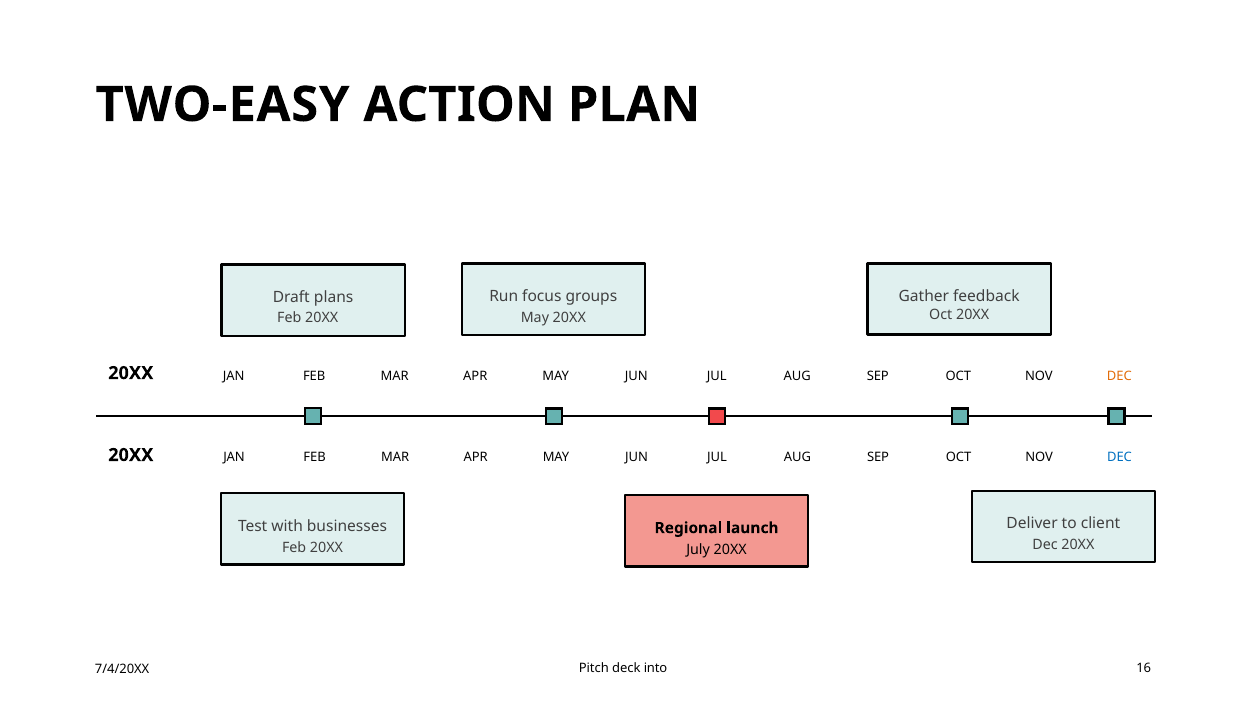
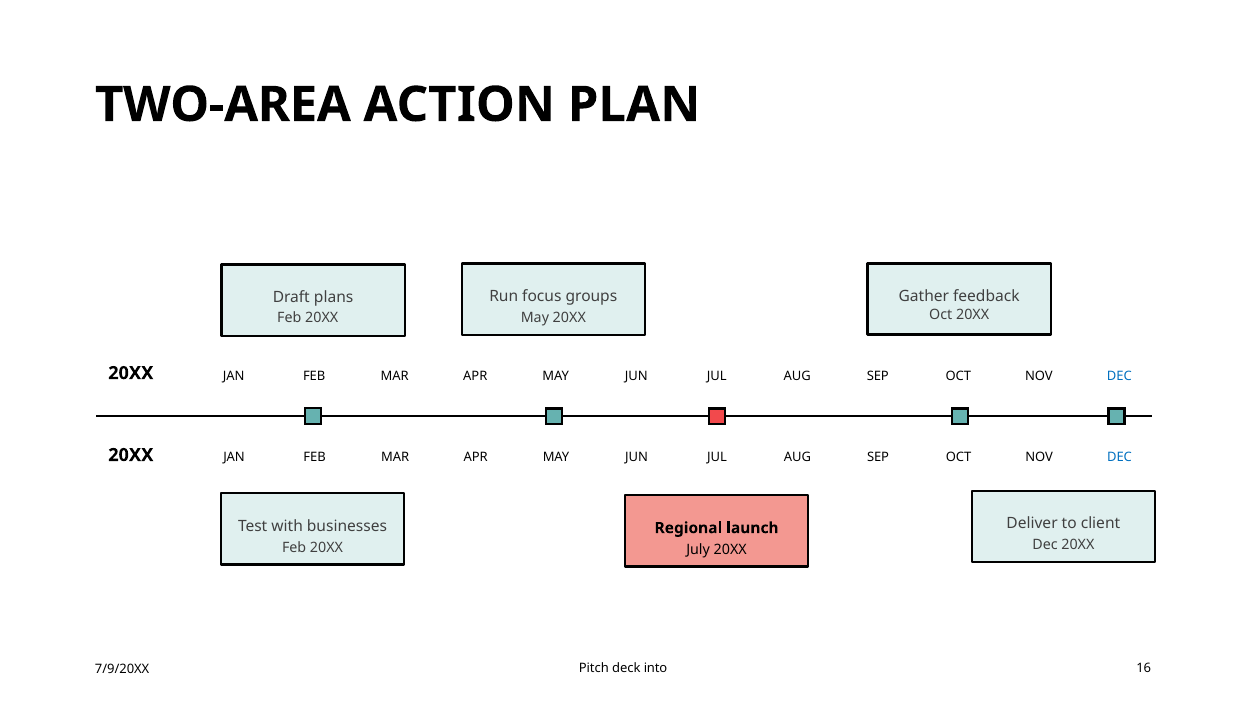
TWO-EASY: TWO-EASY -> TWO-AREA (223, 105)
DEC colour: orange -> blue (1119, 376)
7/4/20XX: 7/4/20XX -> 7/9/20XX (122, 669)
